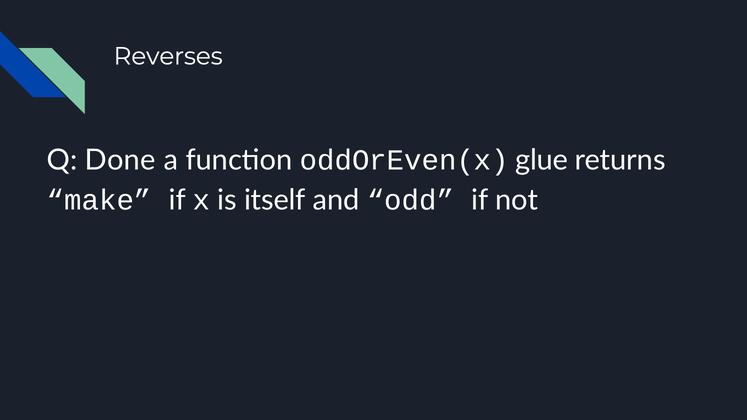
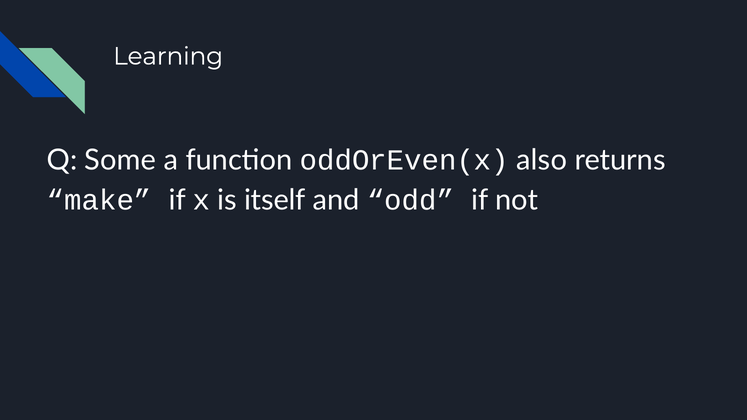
Reverses: Reverses -> Learning (168, 56)
Done: Done -> Some (120, 160)
glue: glue -> also (542, 160)
